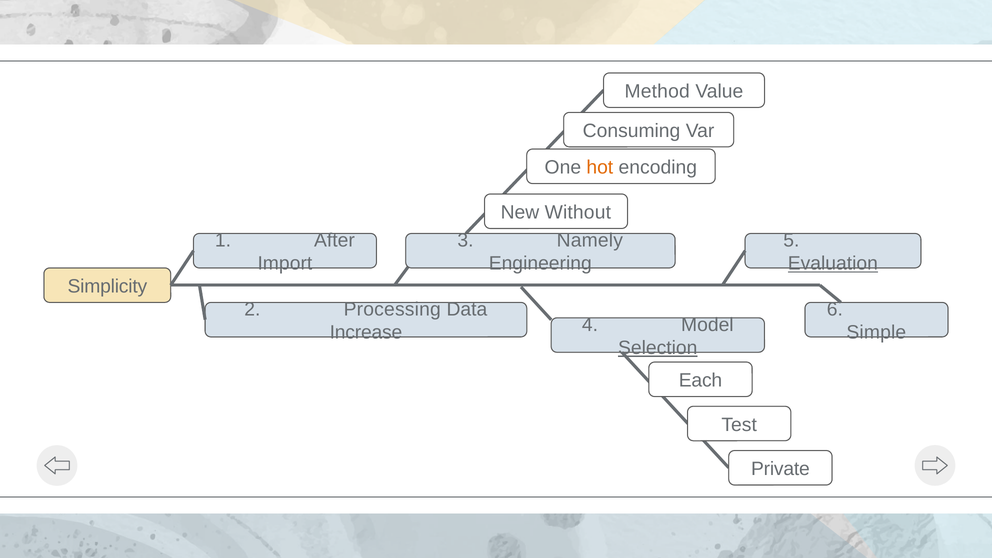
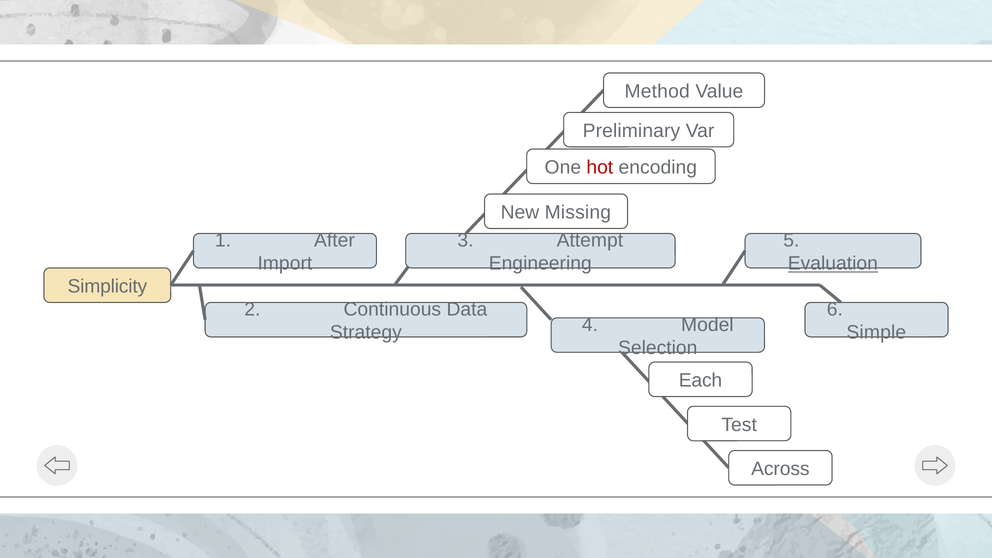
Consuming: Consuming -> Preliminary (631, 131)
hot colour: orange -> red (600, 168)
Without: Without -> Missing (578, 213)
Namely: Namely -> Attempt (590, 240)
Processing: Processing -> Continuous (392, 309)
Increase: Increase -> Strategy (366, 333)
Selection underline: present -> none (658, 348)
Private: Private -> Across (780, 469)
